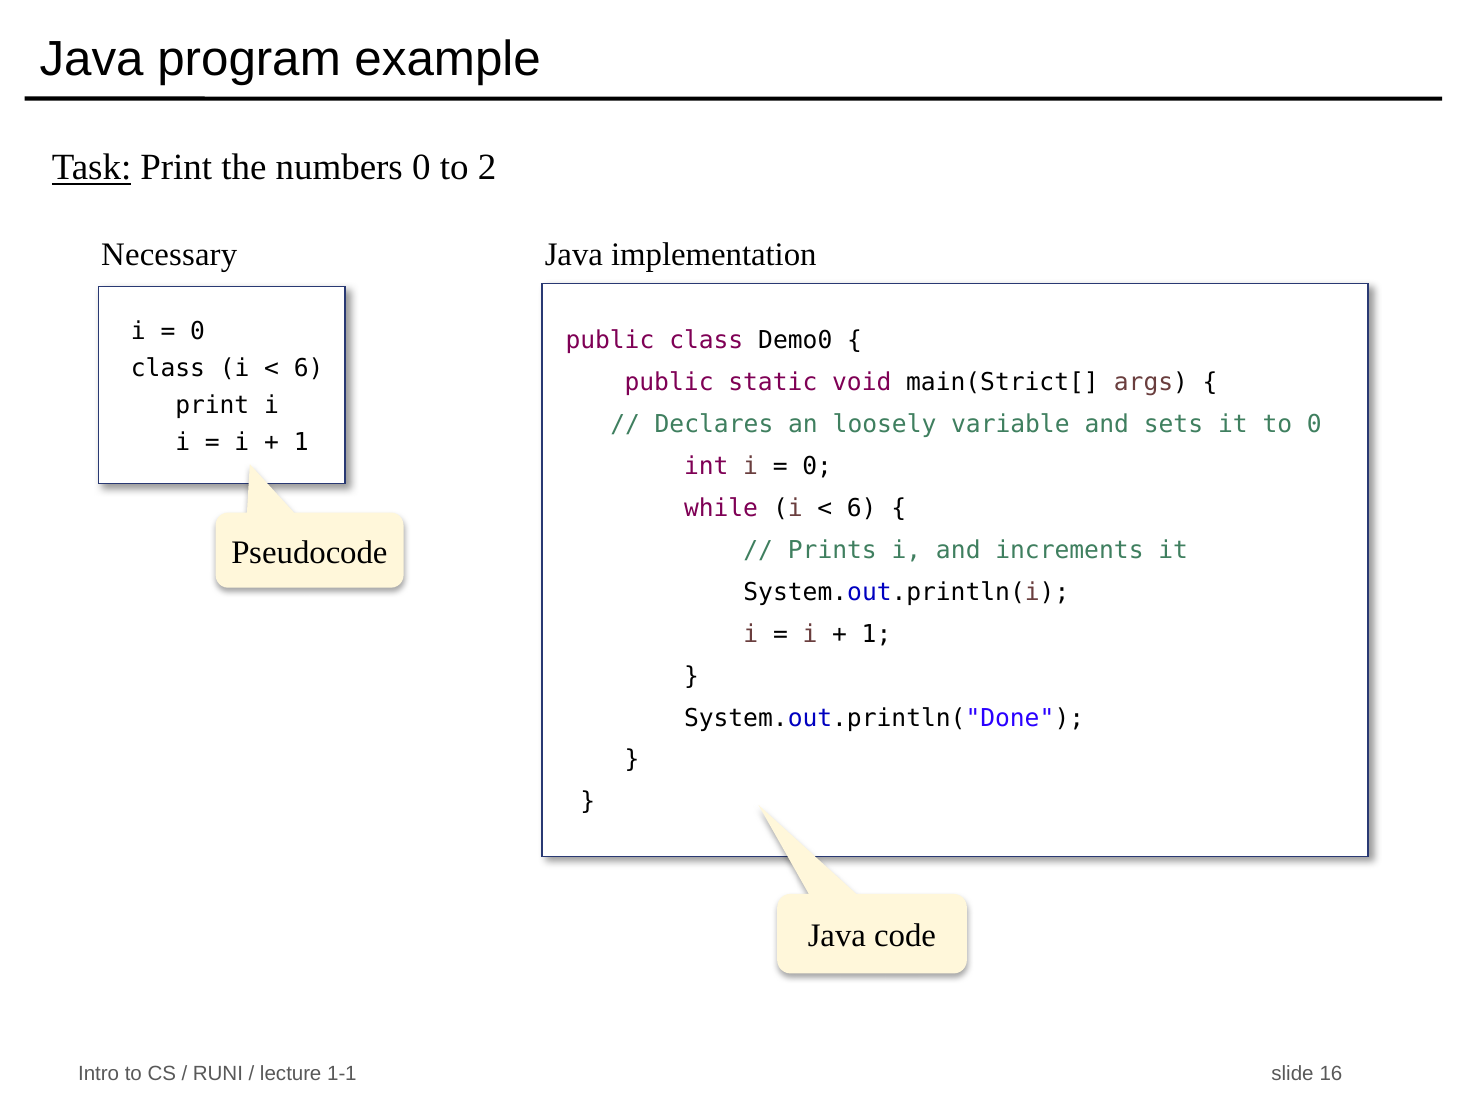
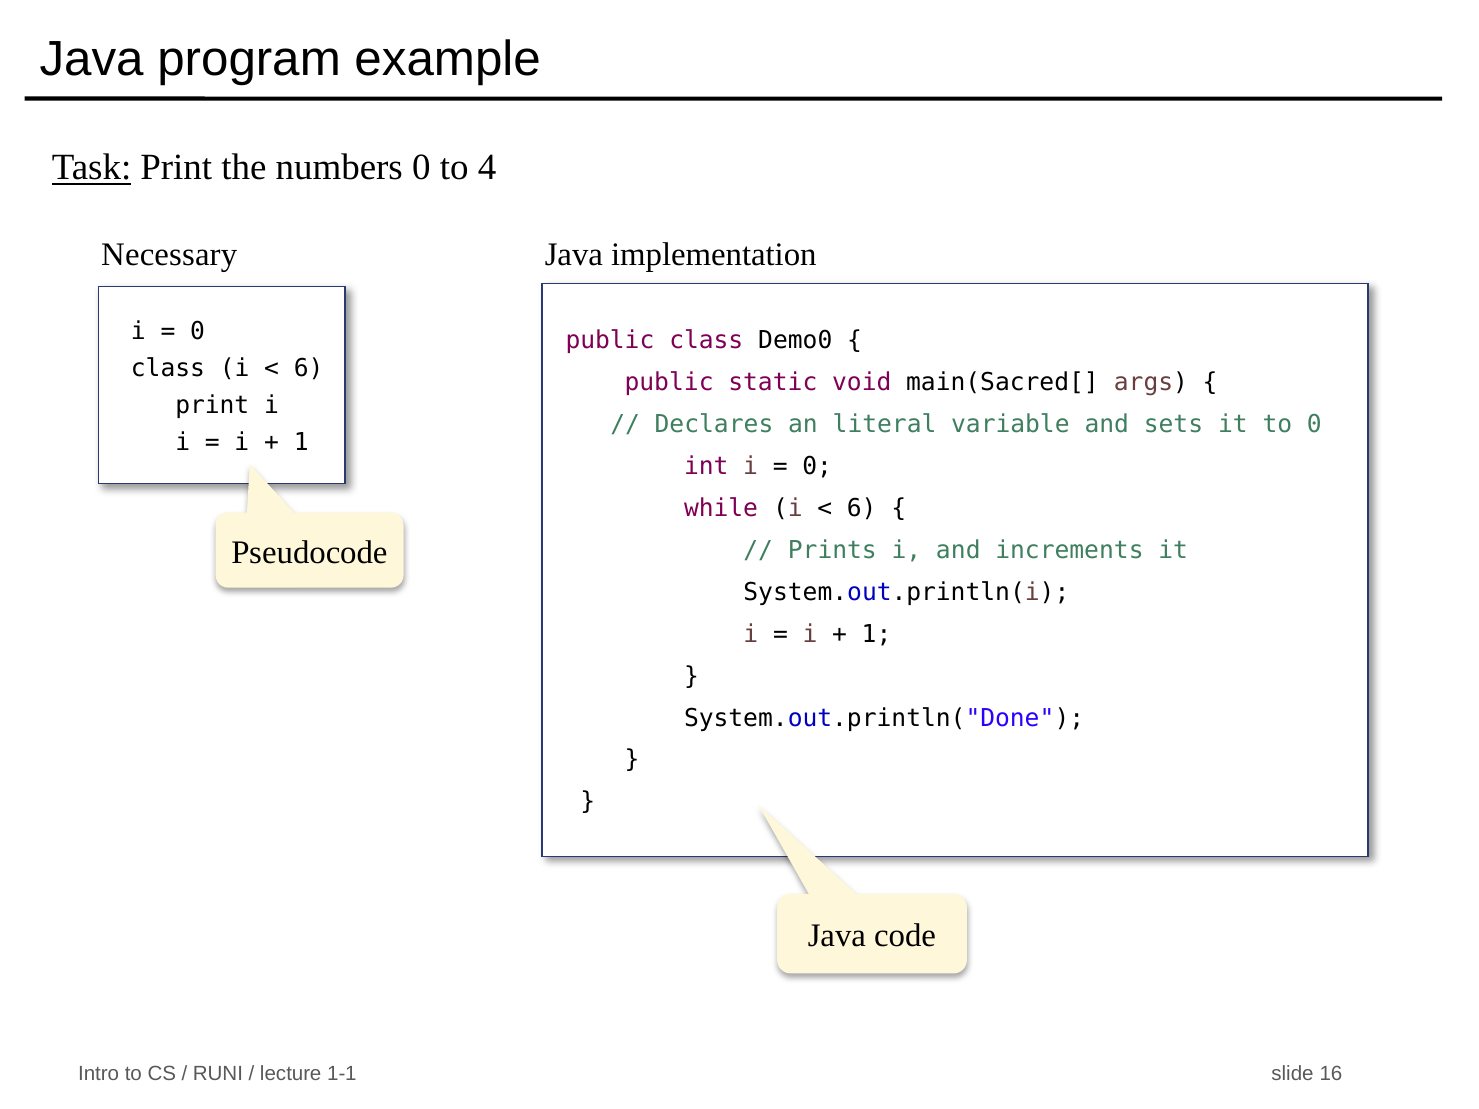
2: 2 -> 4 (487, 168)
main(Strict[: main(Strict[ -> main(Sacred[ (1002, 383)
loosely: loosely -> literal (885, 425)
